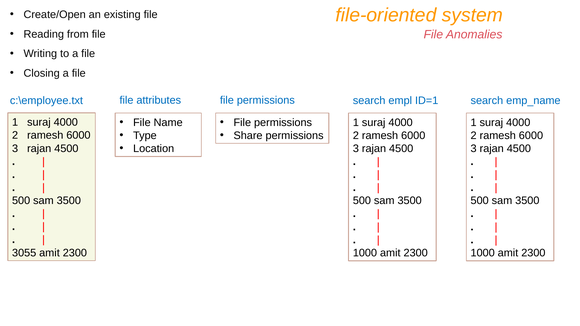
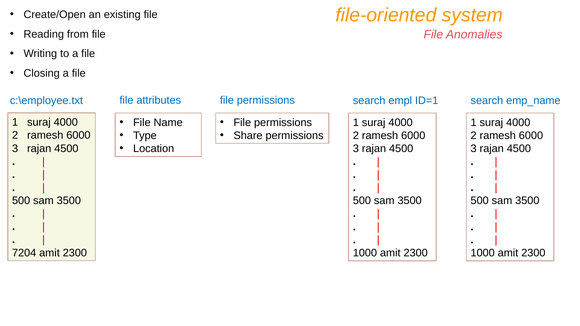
3055: 3055 -> 7204 (24, 253)
